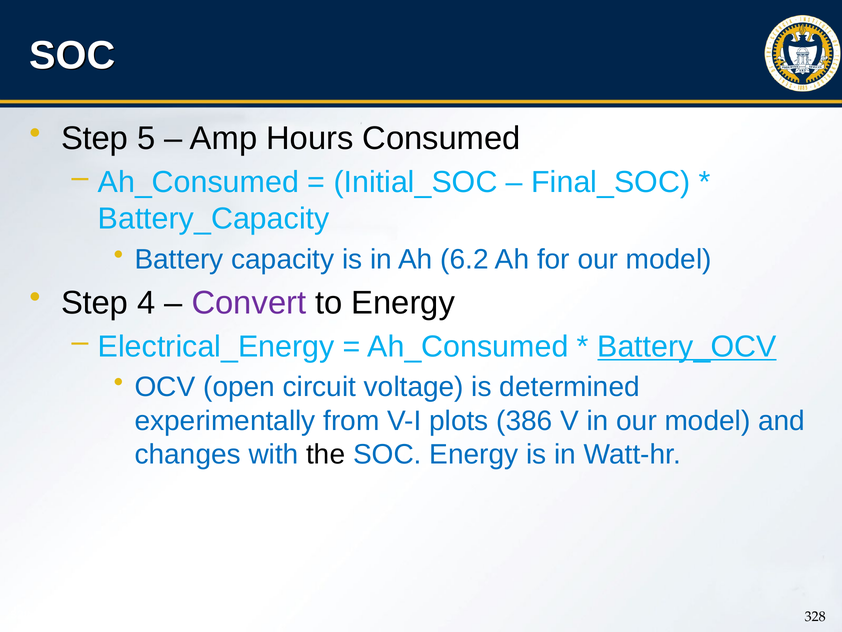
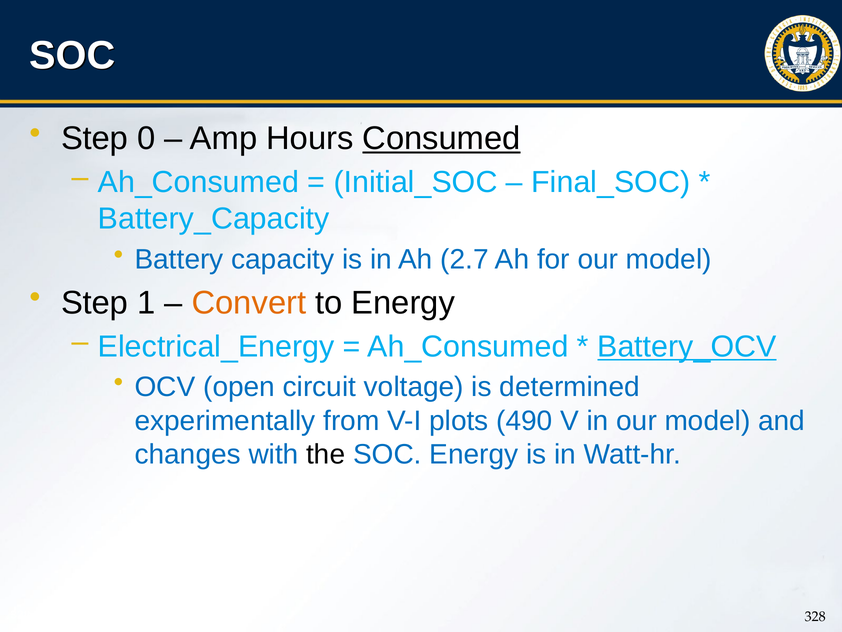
5: 5 -> 0 (146, 138)
Consumed underline: none -> present (441, 138)
6.2: 6.2 -> 2.7 (464, 259)
4: 4 -> 1 (146, 303)
Convert colour: purple -> orange (249, 303)
386: 386 -> 490 (524, 421)
